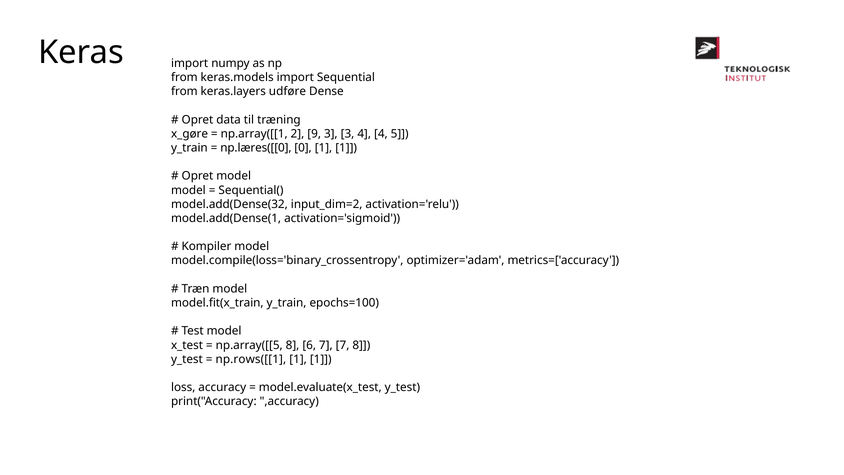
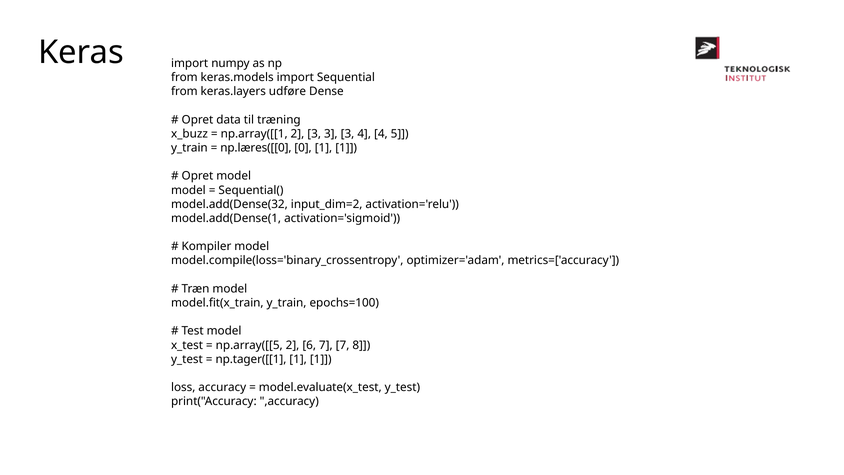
x_gøre: x_gøre -> x_buzz (190, 134)
2 9: 9 -> 3 (314, 134)
np.array([[5 8: 8 -> 2 (293, 345)
np.rows([[1: np.rows([[1 -> np.tager([[1 (251, 359)
